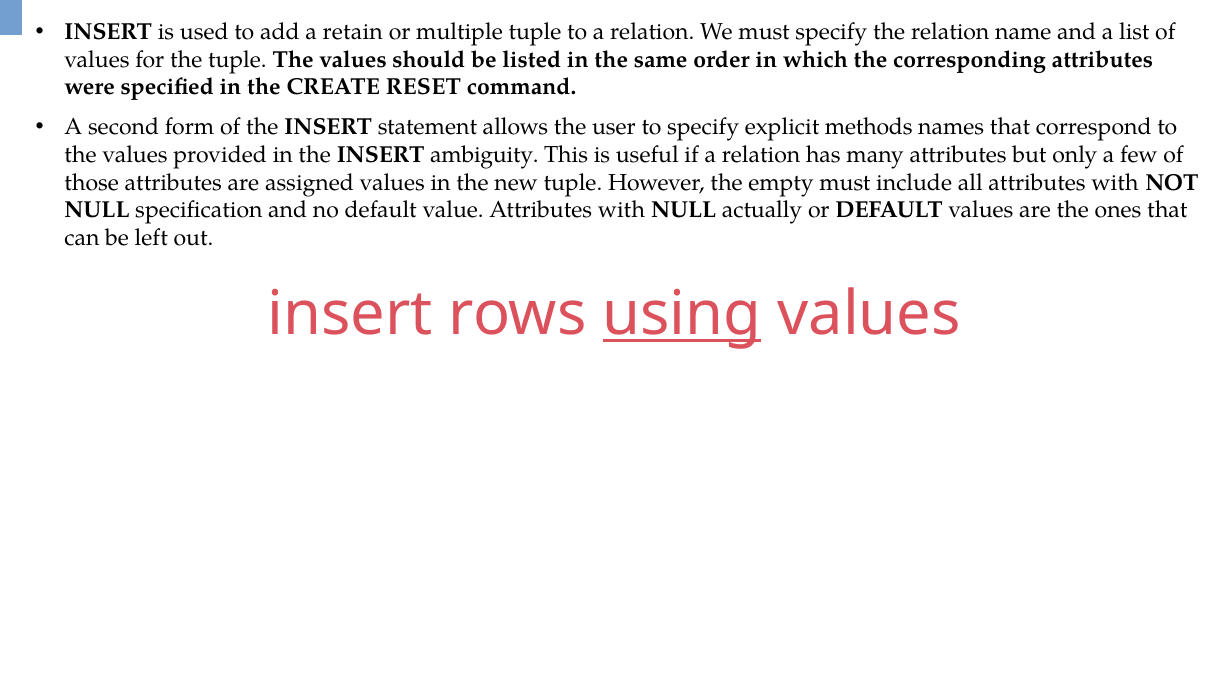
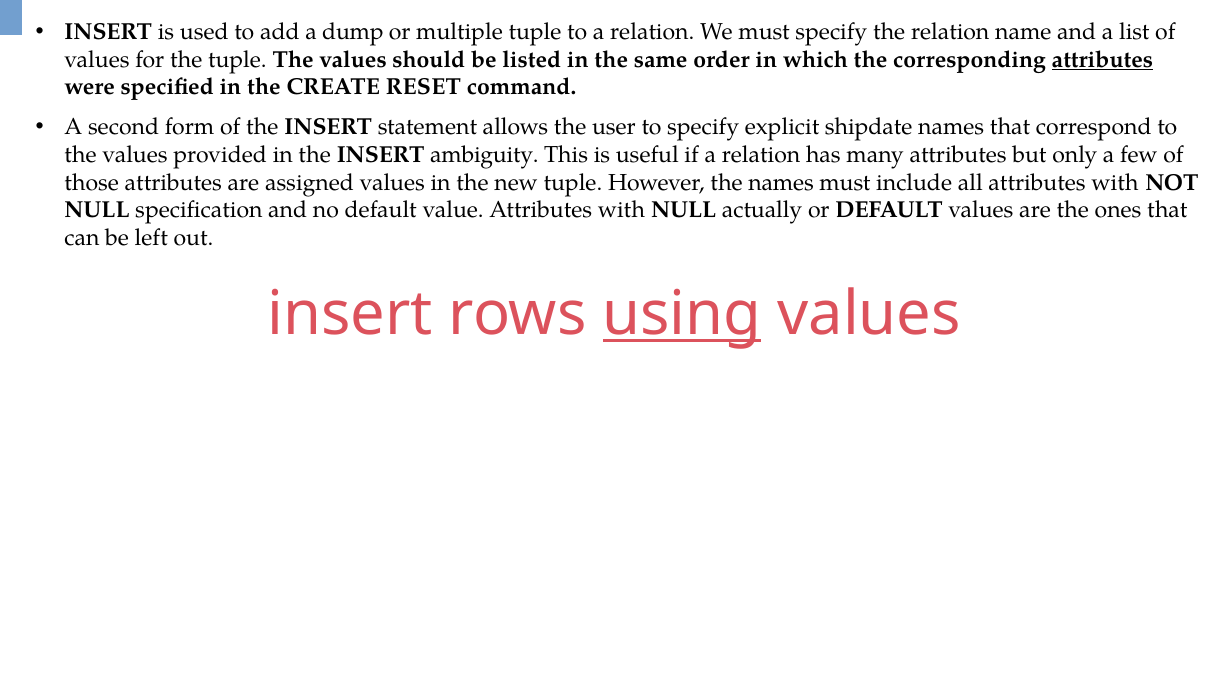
retain: retain -> dump (353, 32)
attributes underline: none -> present (1102, 59)
methods: methods -> shipdate (869, 127)
the empty: empty -> names (781, 182)
